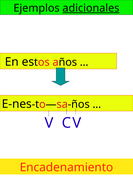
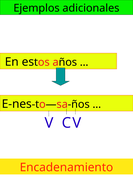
adicionales underline: present -> none (91, 8)
